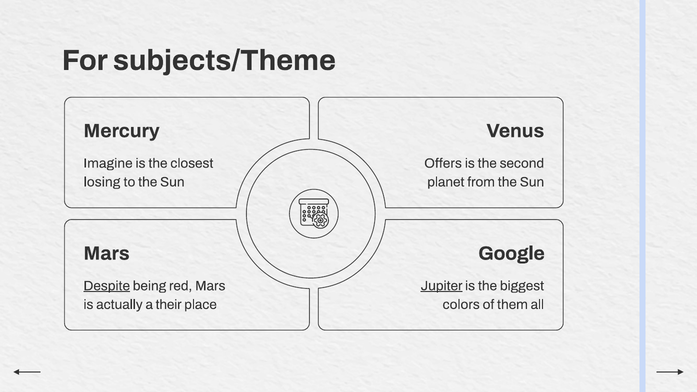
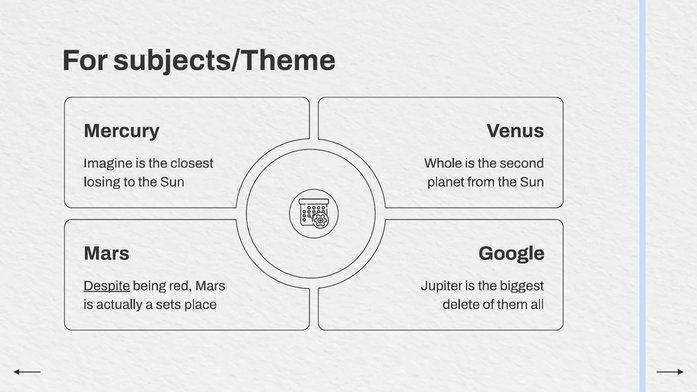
Offers: Offers -> Whole (443, 163)
Jupiter underline: present -> none (442, 286)
their: their -> sets (168, 305)
colors: colors -> delete (461, 305)
